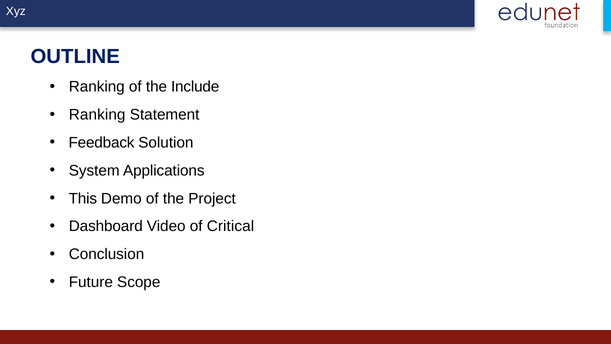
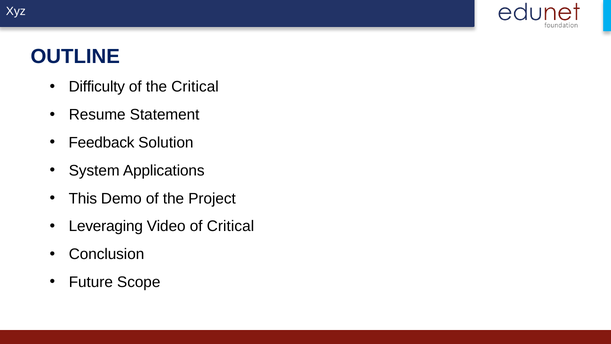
Ranking: Ranking -> Difficulty (97, 87)
the Include: Include -> Critical (195, 87)
Ranking: Ranking -> Resume (97, 115)
Dashboard: Dashboard -> Leveraging (106, 226)
